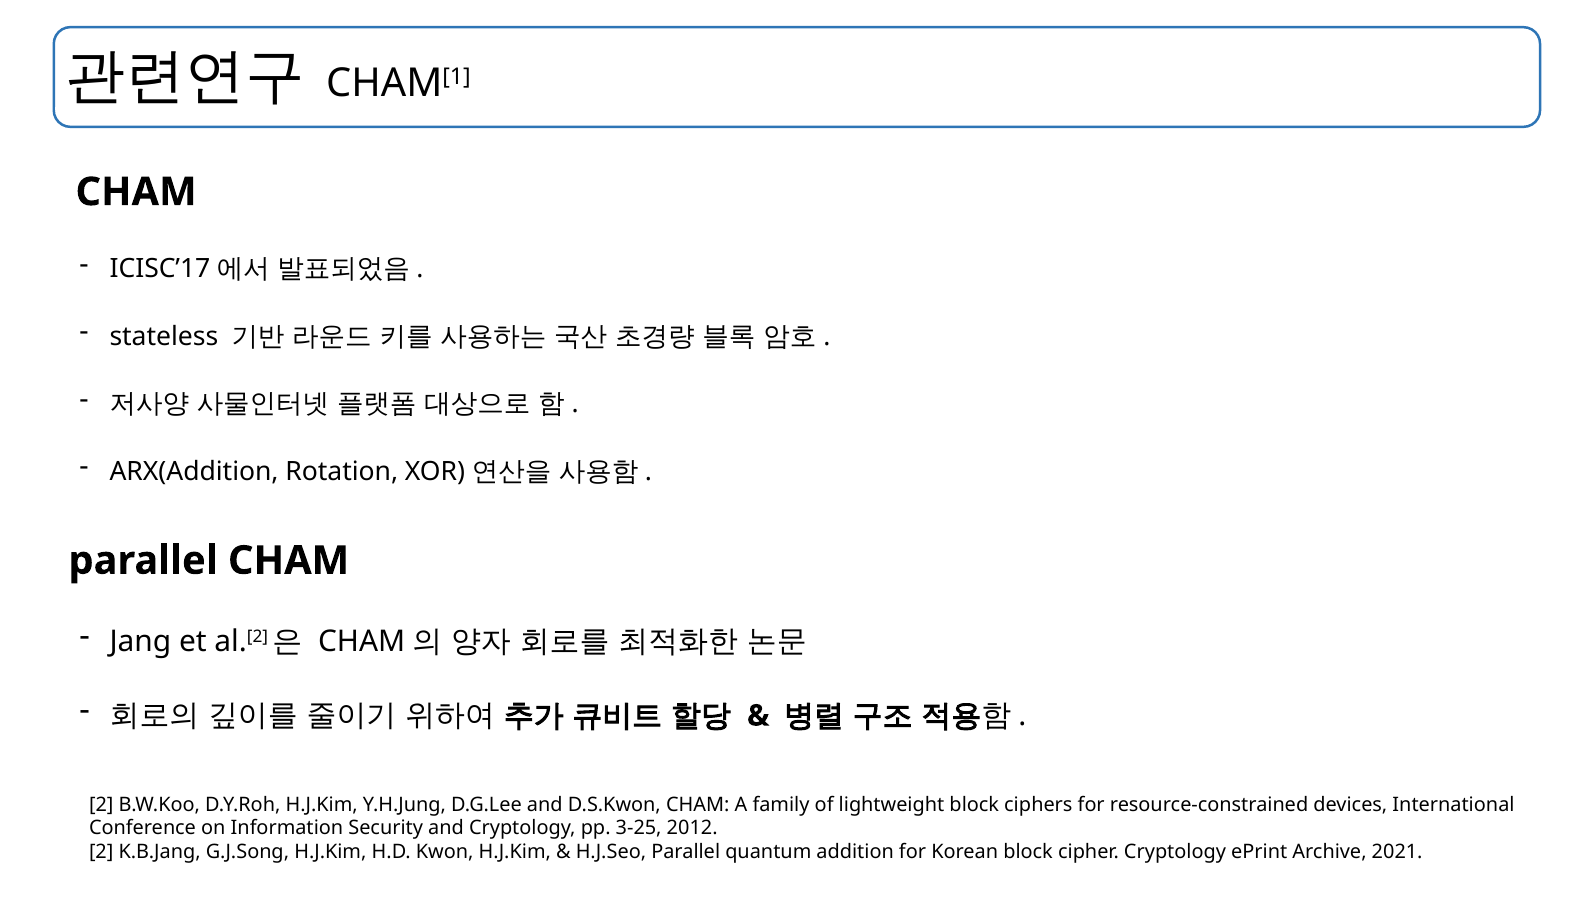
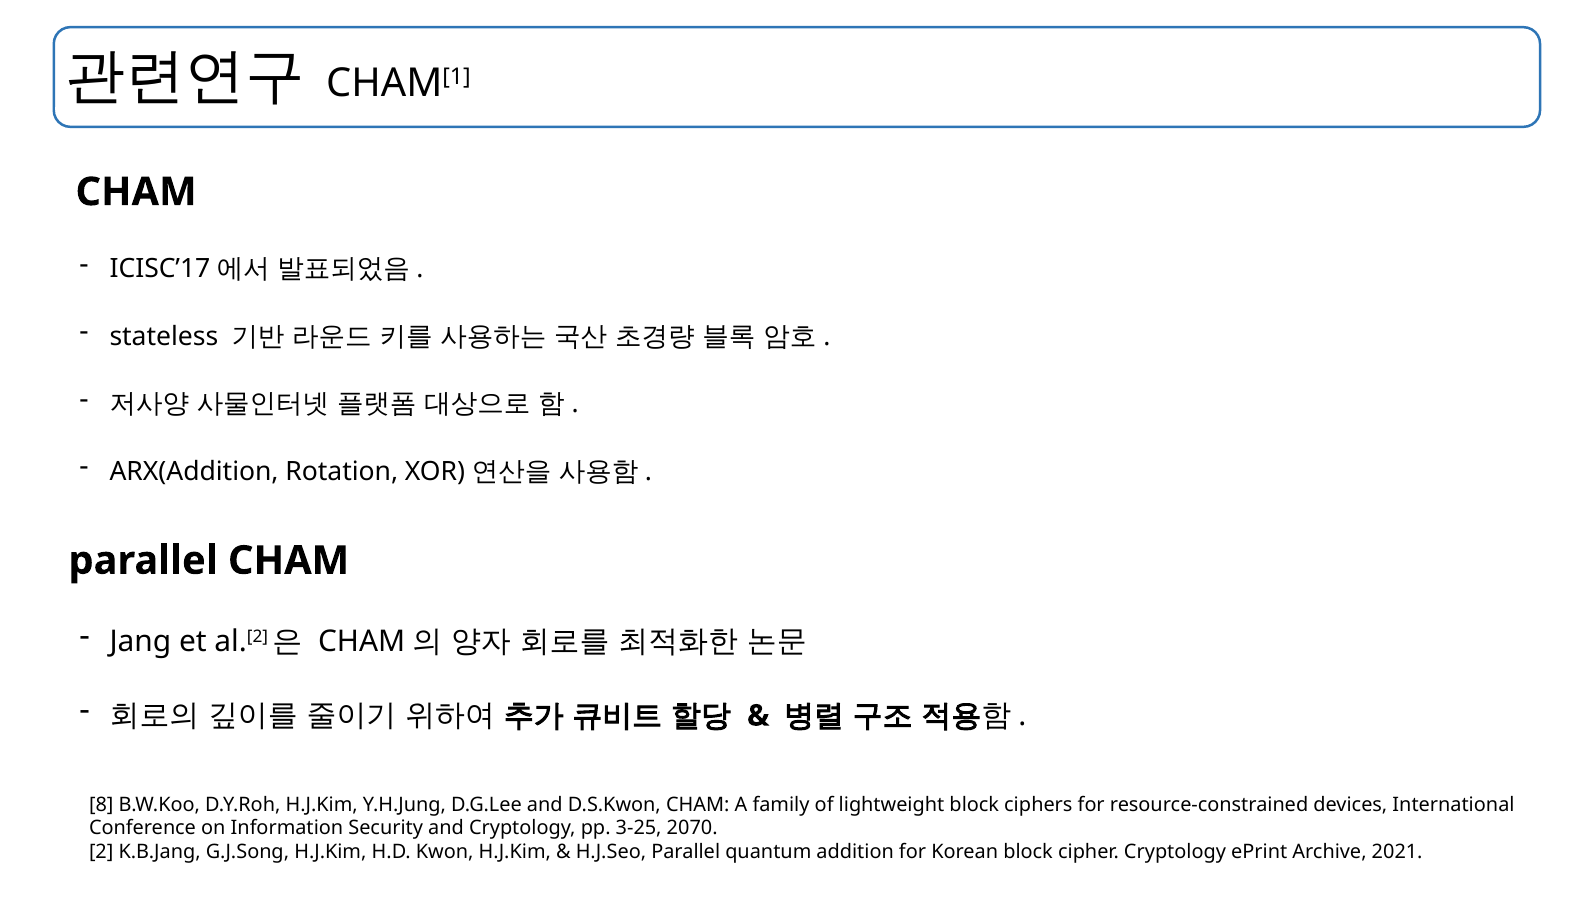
2: 2 -> 8 (101, 804)
2012: 2012 -> 2070 (692, 828)
